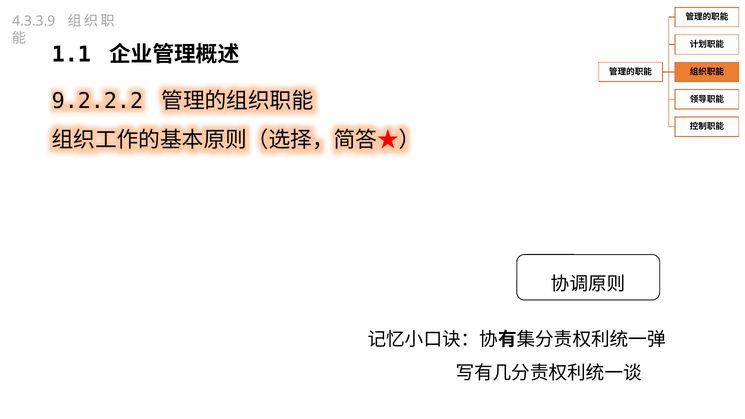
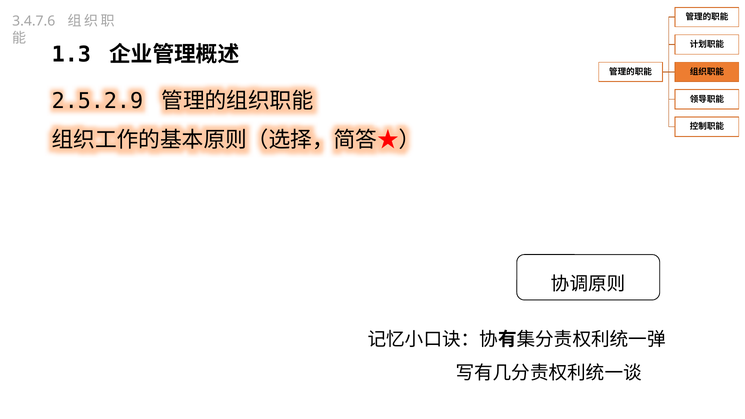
4.3.3.9: 4.3.3.9 -> 3.4.7.6 (34, 21)
1.1: 1.1 -> 1.3 (71, 54)
9.2.2.2: 9.2.2.2 -> 2.5.2.9 (97, 101)
